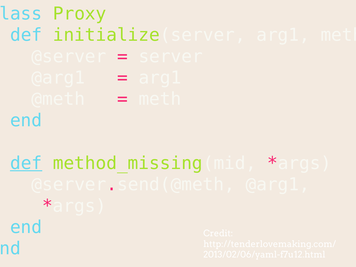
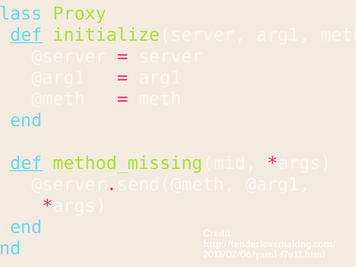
def underline: none -> present (26, 35)
